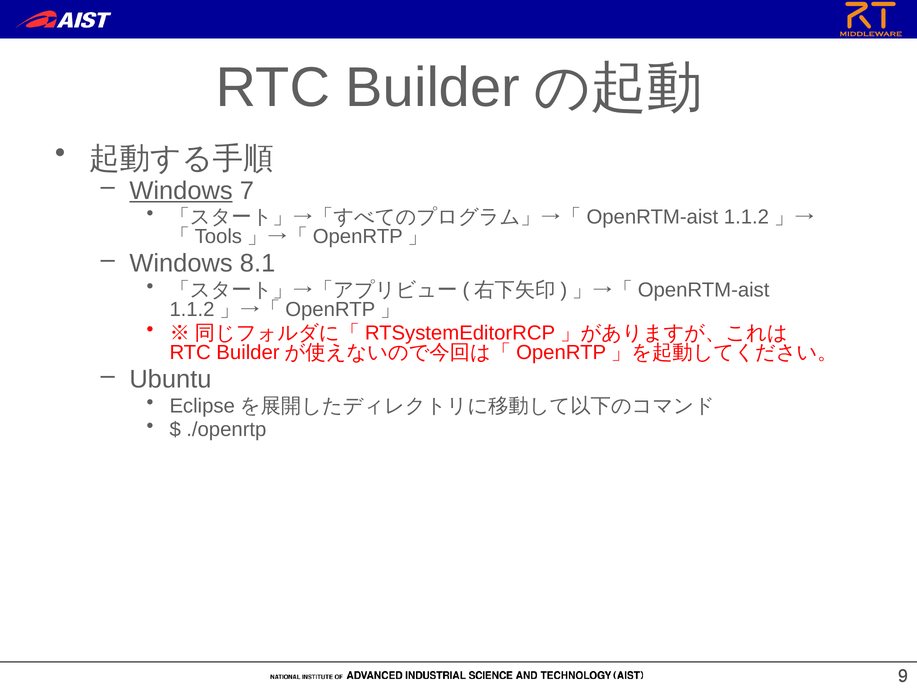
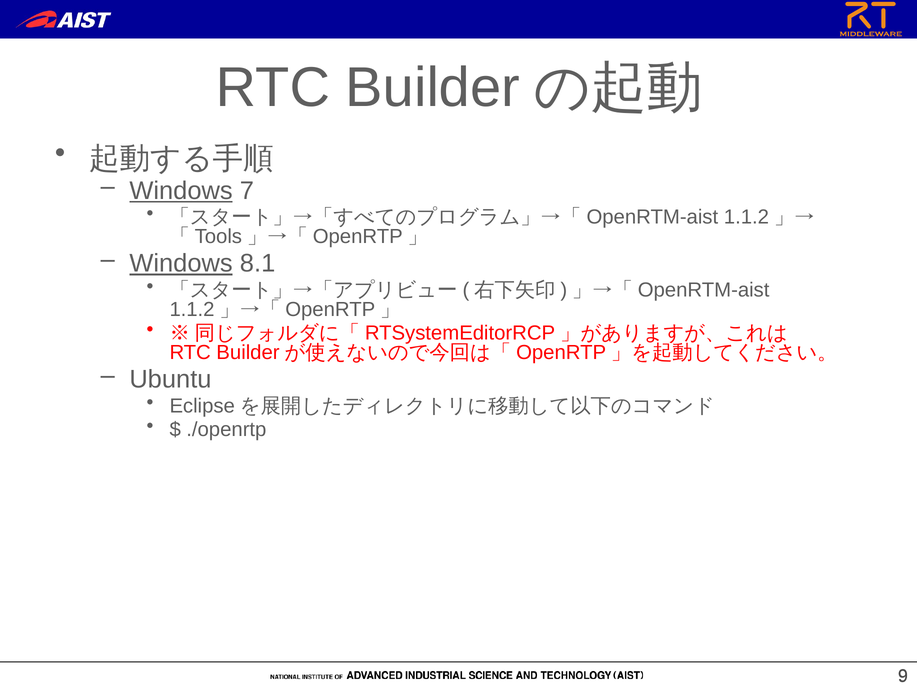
Windows underline: none -> present (181, 263)
